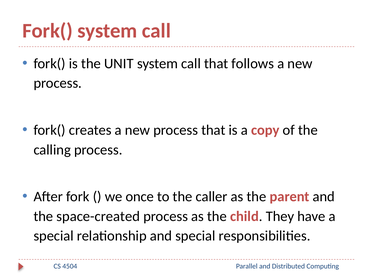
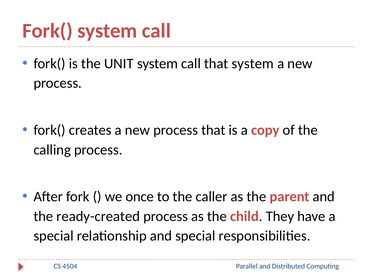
that follows: follows -> system (253, 63)
space-created: space-created -> ready-created (98, 216)
